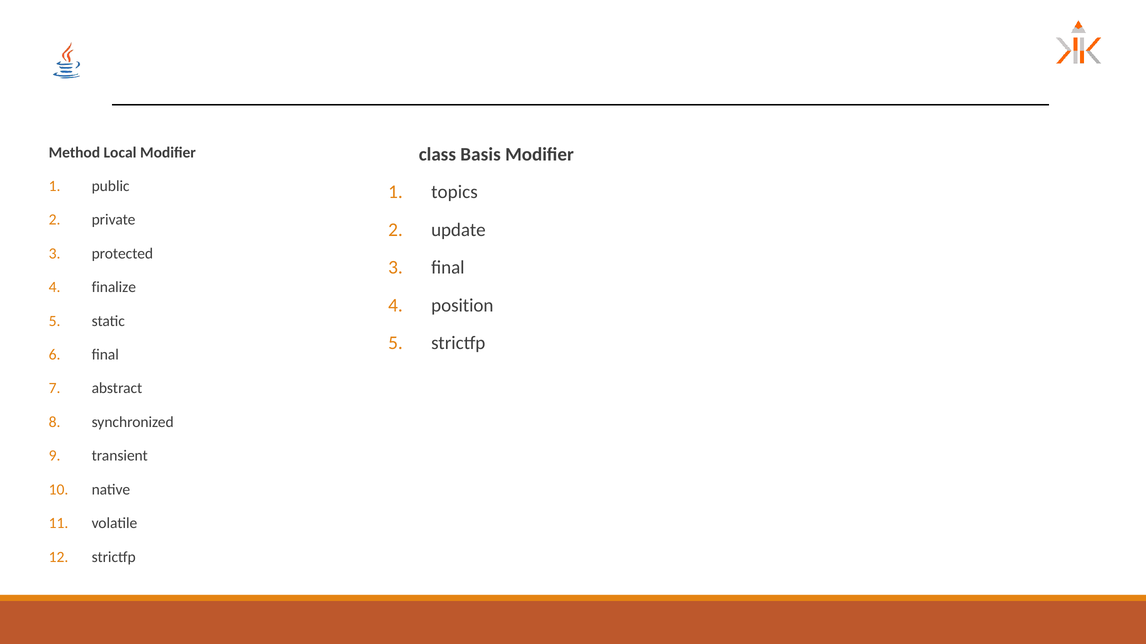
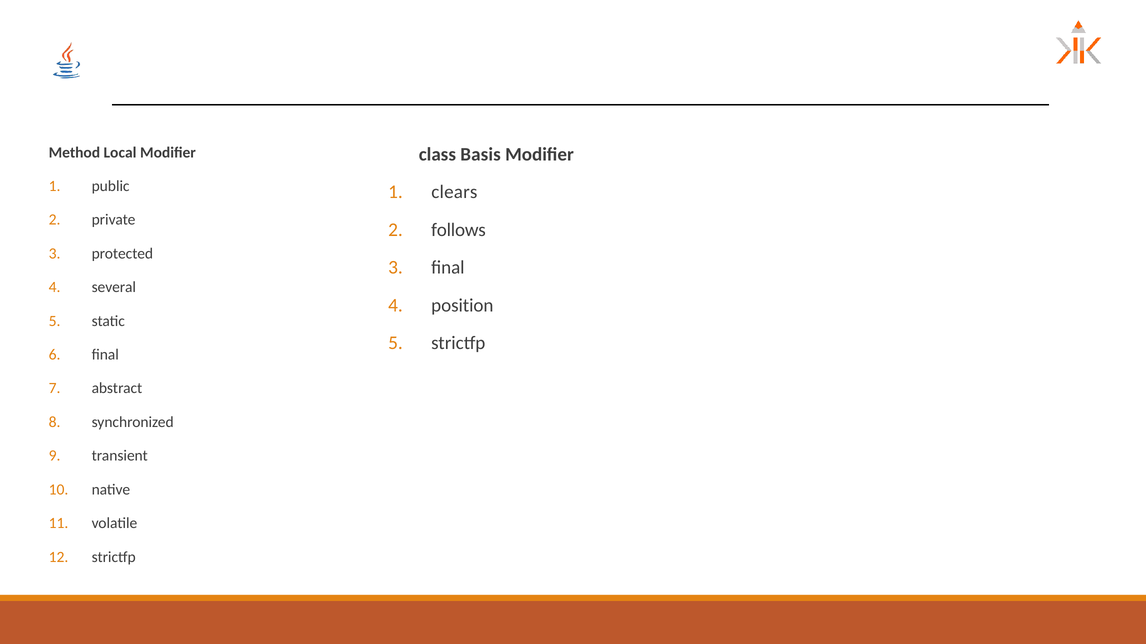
topics: topics -> clears (454, 192)
update: update -> follows (458, 230)
finalize: finalize -> several (114, 288)
